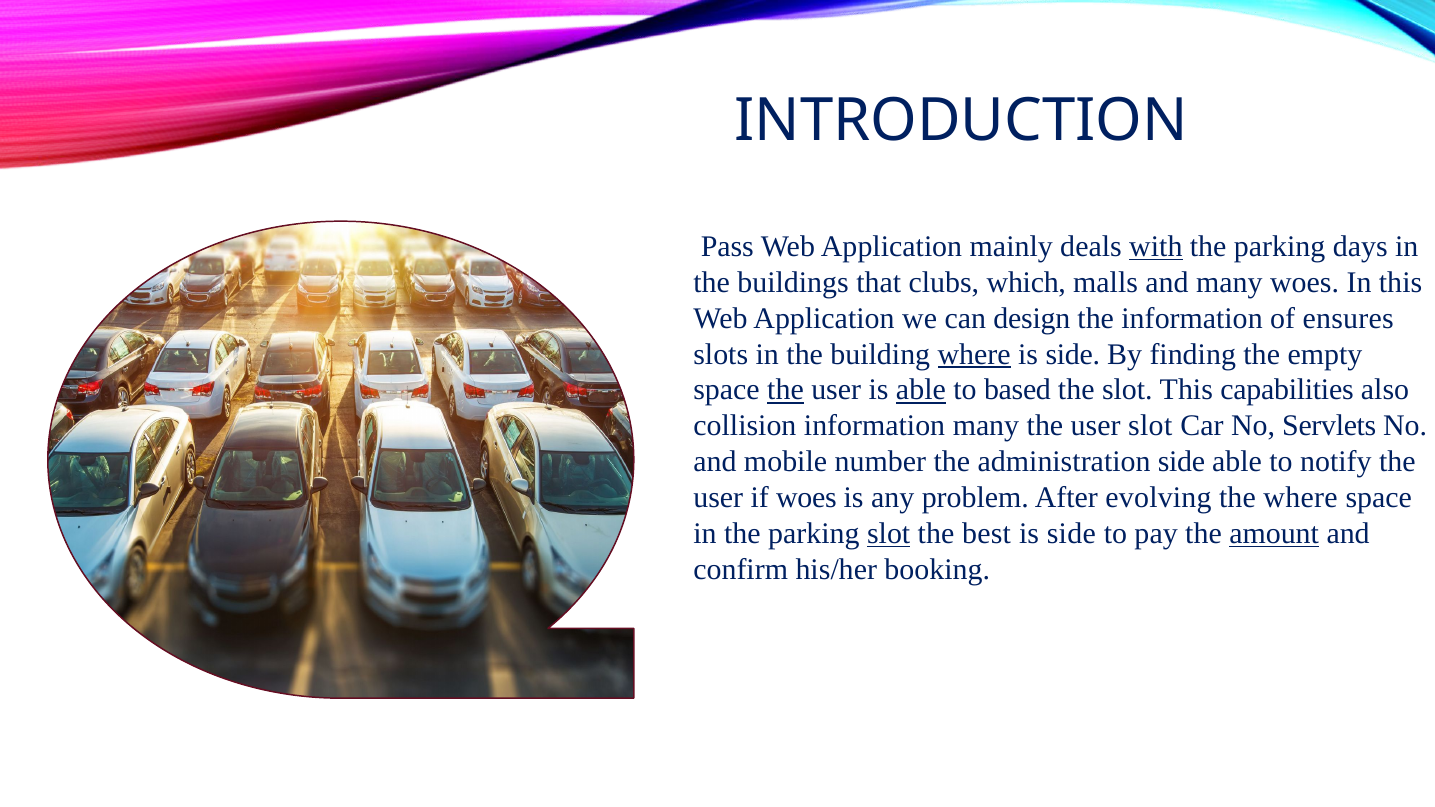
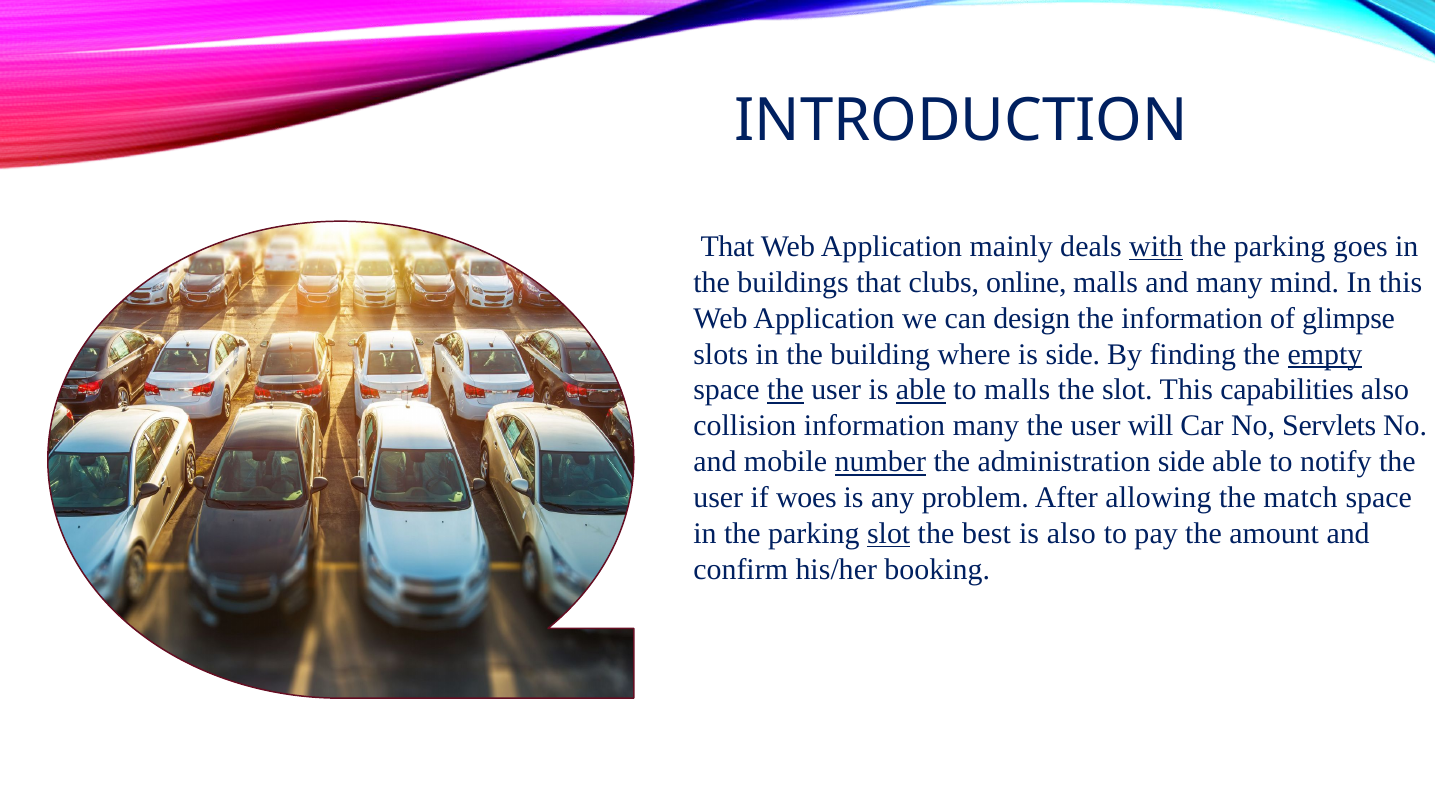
Pass: Pass -> That (727, 247)
days: days -> goes (1360, 247)
which: which -> online (1026, 282)
many woes: woes -> mind (1305, 282)
ensures: ensures -> glimpse (1348, 318)
where underline: present -> none (974, 354)
empty underline: none -> present (1325, 354)
to based: based -> malls (1017, 390)
user slot: slot -> will (1151, 426)
number underline: none -> present (880, 462)
evolving: evolving -> allowing (1159, 498)
the where: where -> match (1301, 498)
side: side -> also (1071, 534)
amount underline: present -> none (1274, 534)
